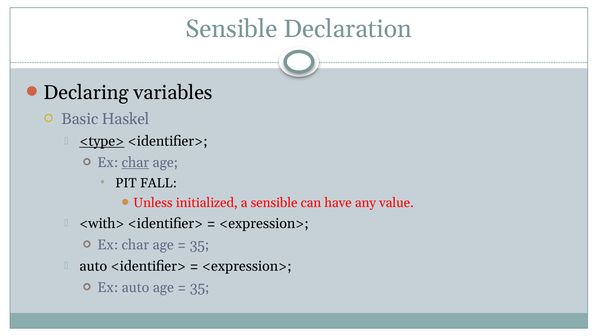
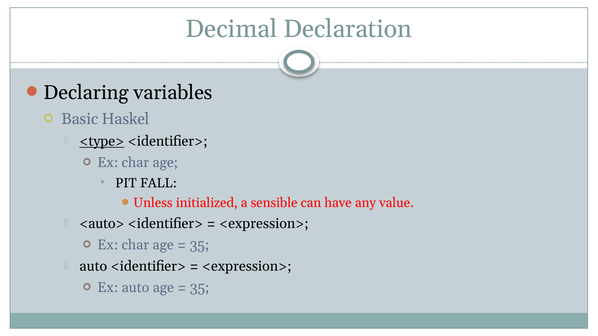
Sensible: Sensible -> Decimal (231, 29)
char underline: present -> none (135, 163)
<with>: <with> -> <auto> (102, 224)
